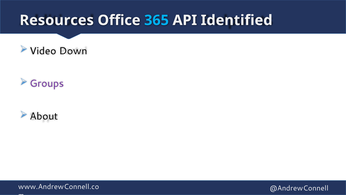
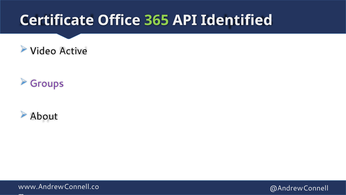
Resources: Resources -> Certificate (57, 20)
365 colour: light blue -> light green (157, 20)
Down: Down -> Active (73, 51)
